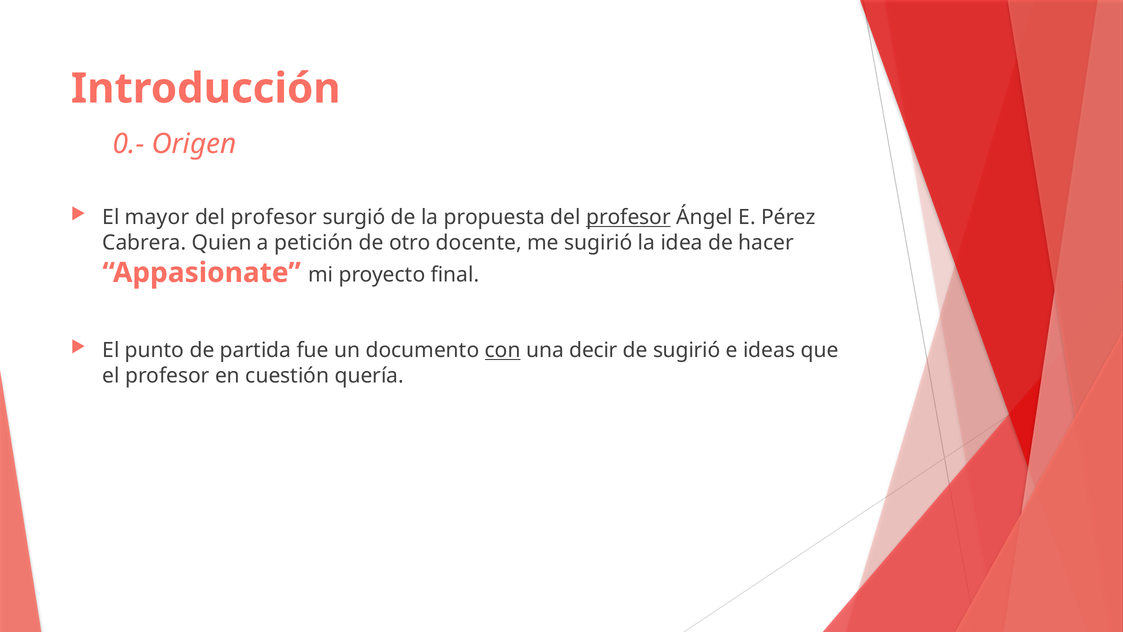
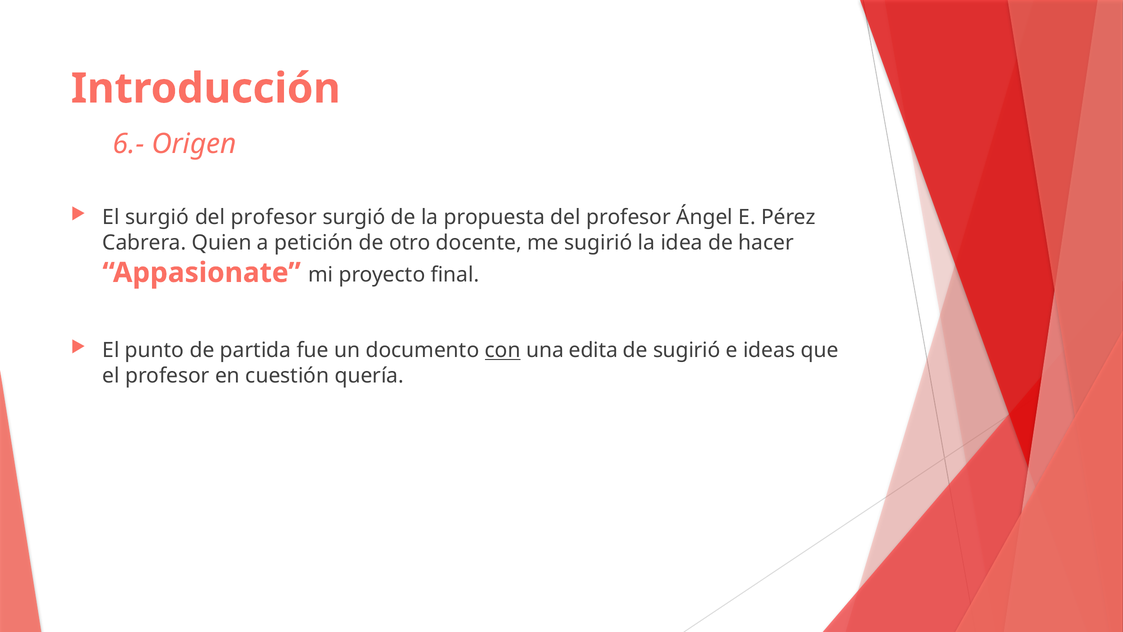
0.-: 0.- -> 6.- (129, 144)
El mayor: mayor -> surgió (157, 217)
profesor underline: present -> none (628, 217)
decir: decir -> edita (593, 350)
